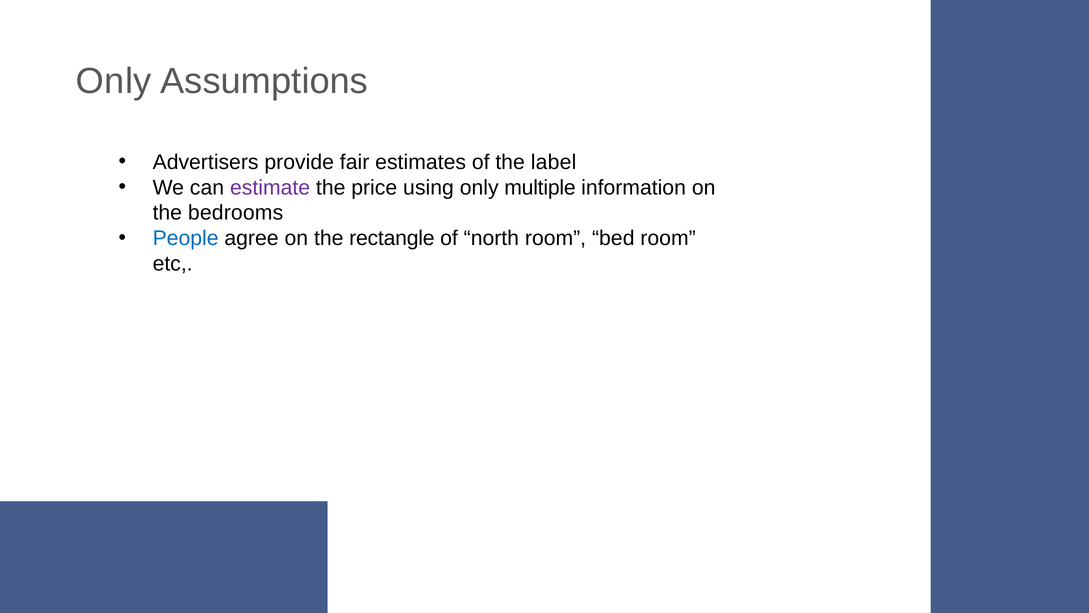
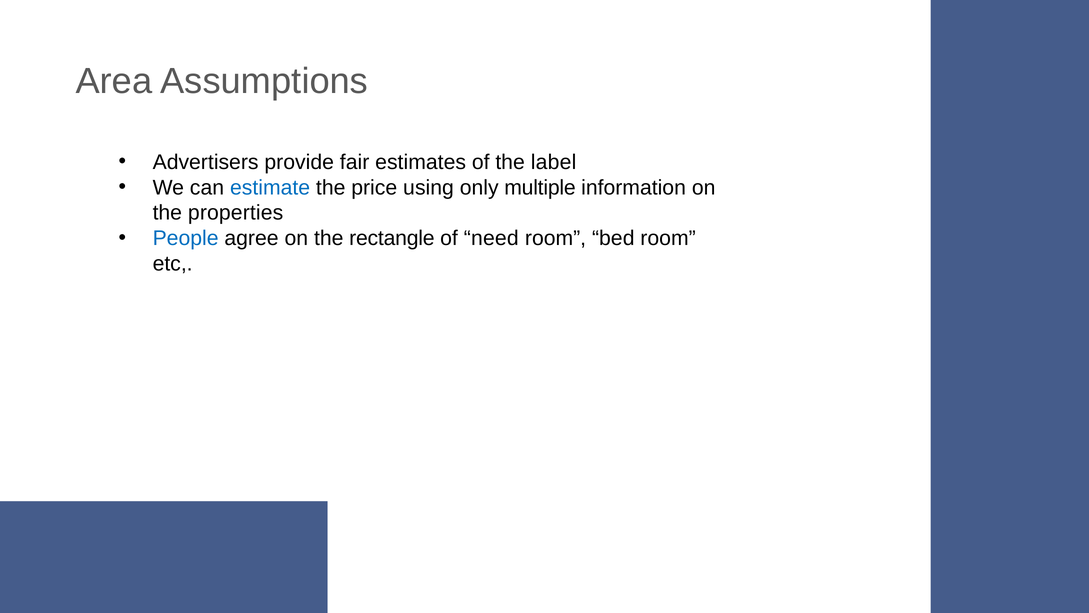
Only: Only -> Area (114, 81)
estimate colour: purple -> blue (270, 187)
bedrooms: bedrooms -> properties (236, 213)
north: north -> need (491, 238)
